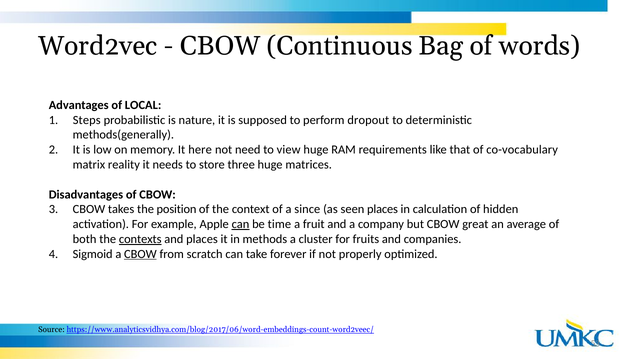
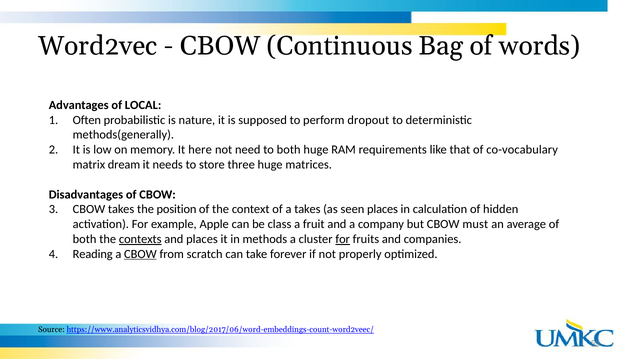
Steps: Steps -> Often (87, 120)
to view: view -> both (289, 150)
reality: reality -> dream (124, 165)
a since: since -> takes (307, 209)
can underline: present -> none (240, 224)
time: time -> class (279, 224)
great: great -> must (475, 224)
for underline: none -> present (343, 239)
Sigmoid: Sigmoid -> Reading (93, 254)
